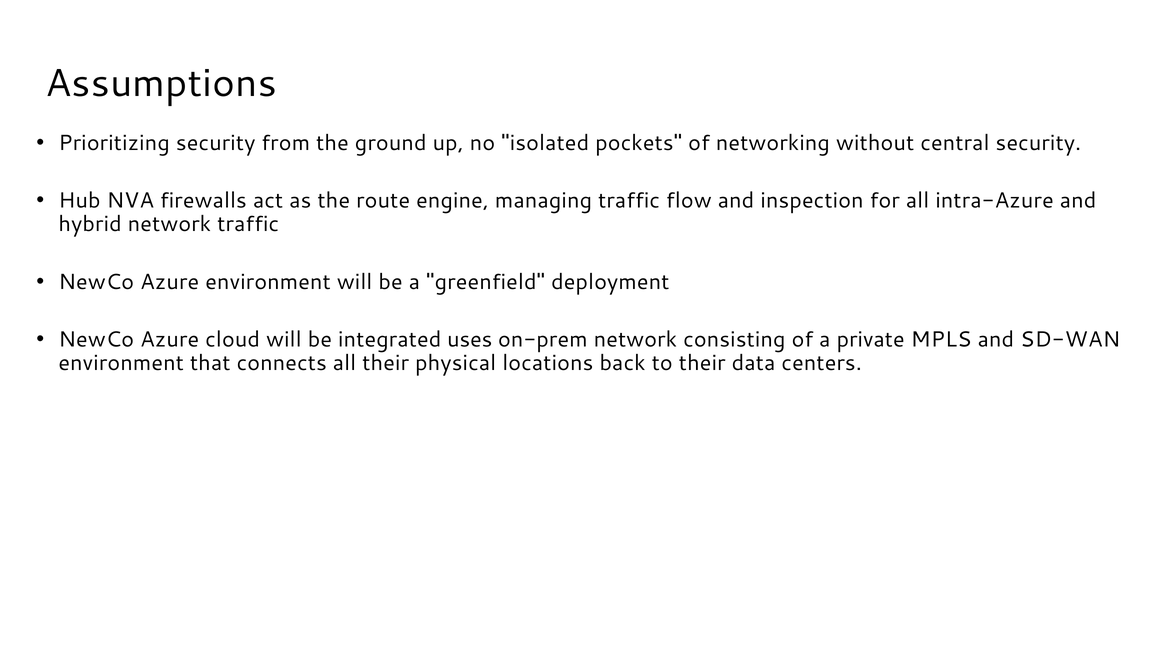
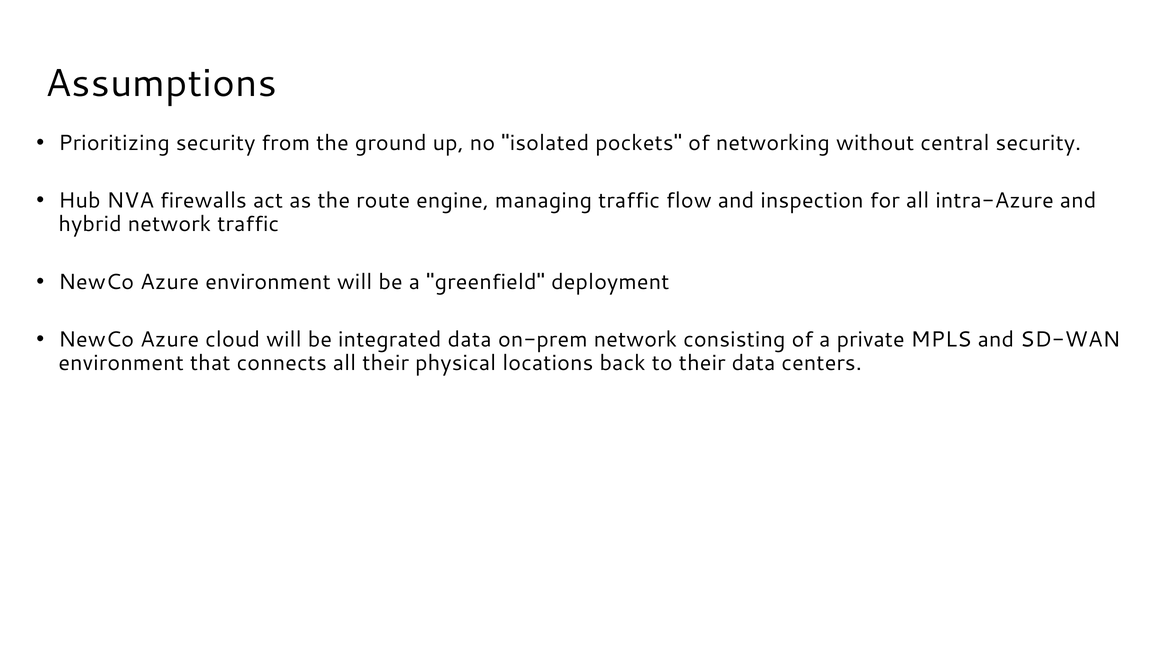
integrated uses: uses -> data (470, 340)
